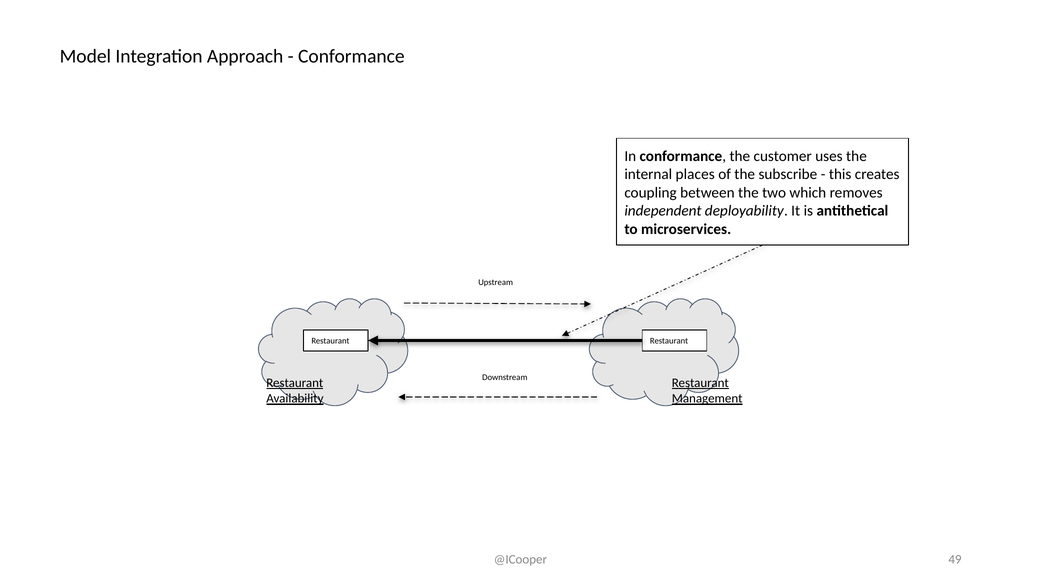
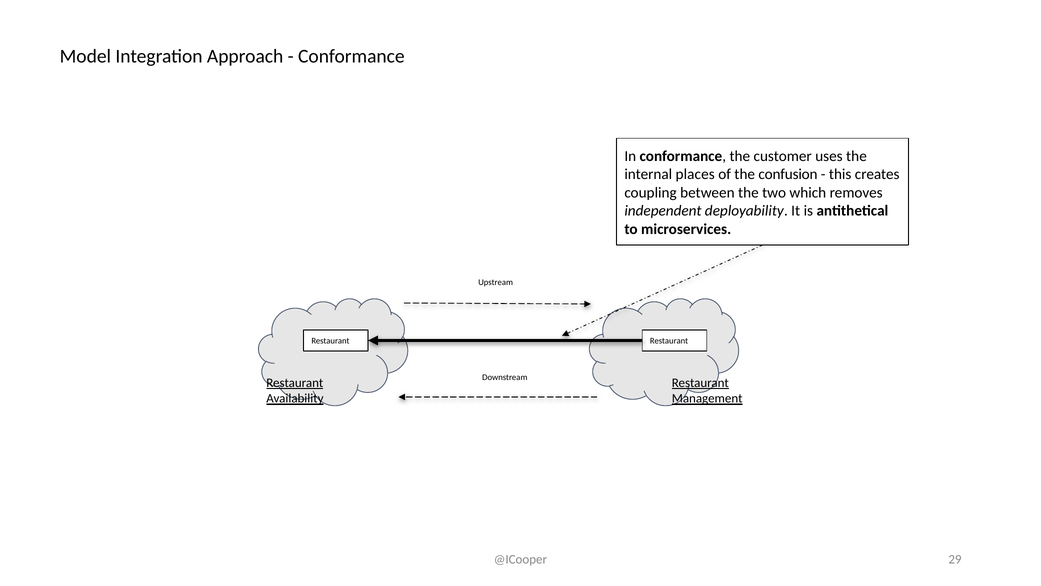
subscribe: subscribe -> confusion (788, 174)
49: 49 -> 29 (955, 559)
